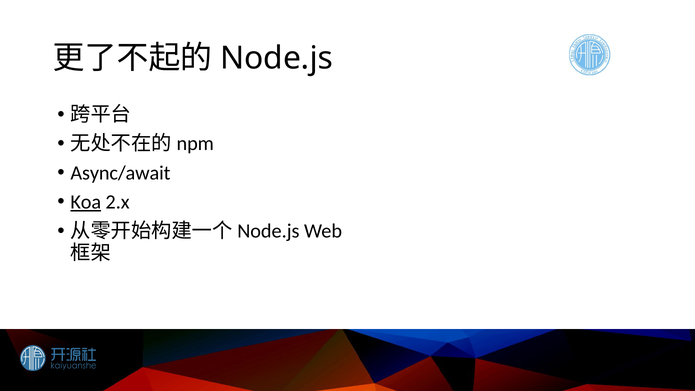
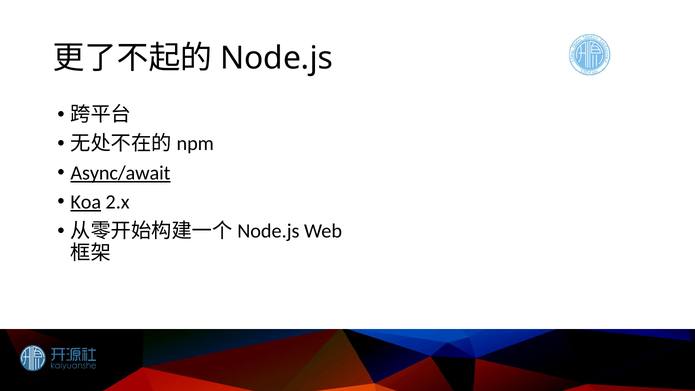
Async/await underline: none -> present (120, 173)
